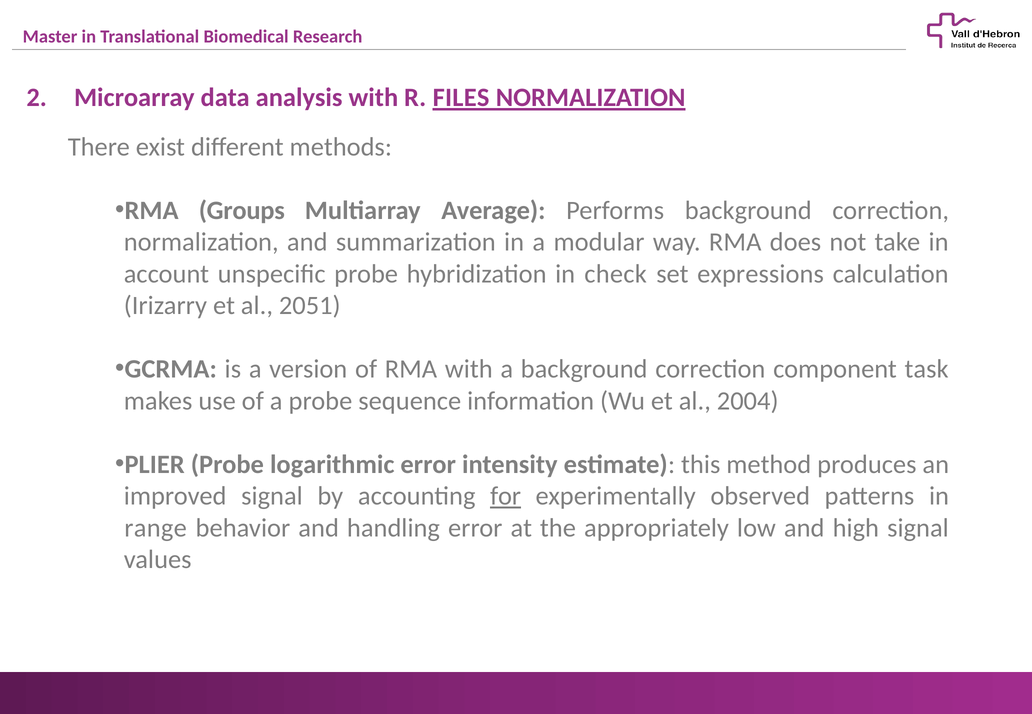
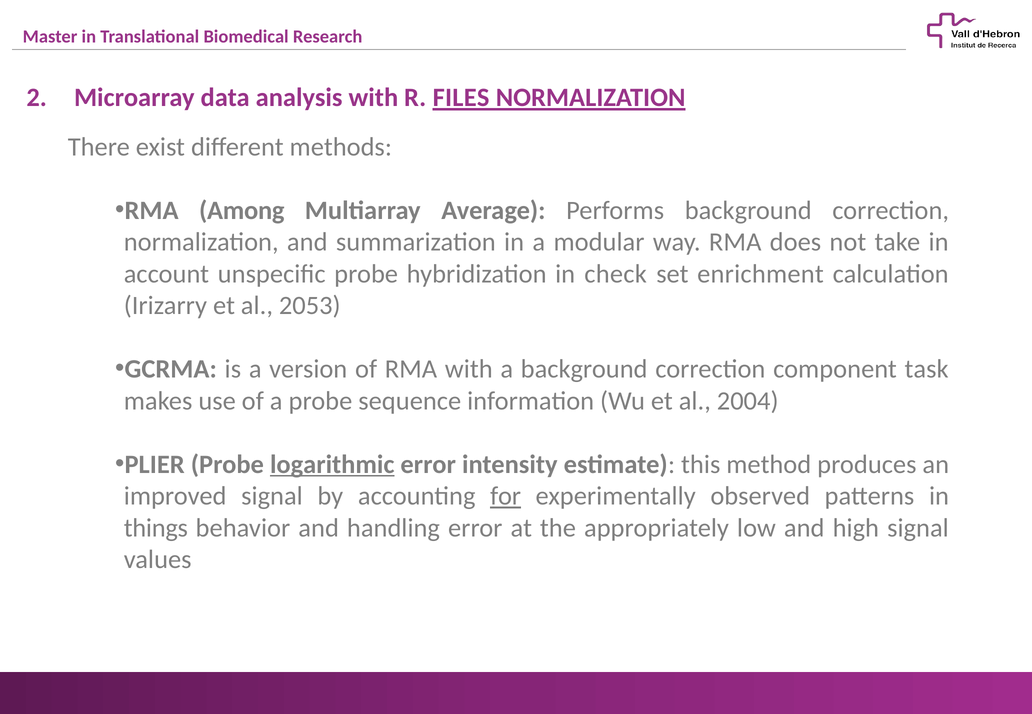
Groups: Groups -> Among (242, 211)
expressions: expressions -> enrichment (760, 274)
2051: 2051 -> 2053 (310, 306)
logarithmic underline: none -> present (332, 465)
range: range -> things (156, 528)
